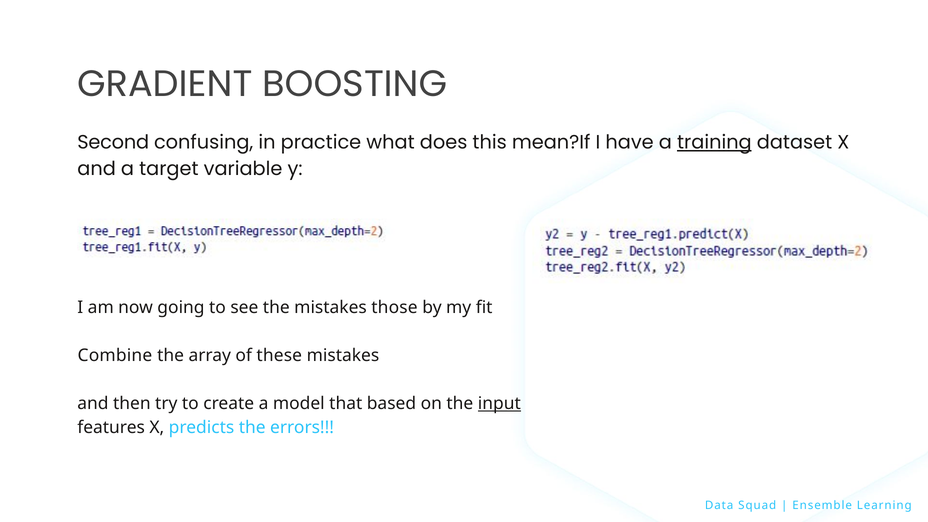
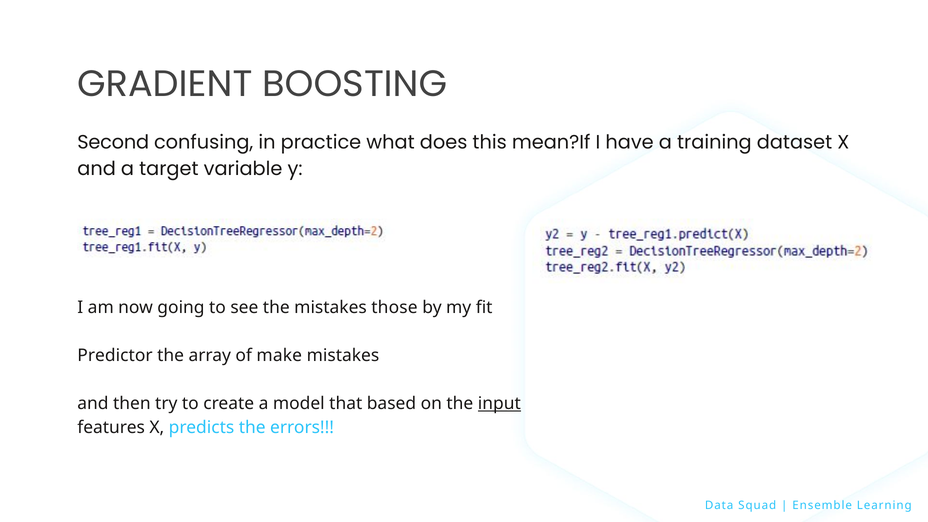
training underline: present -> none (714, 142)
Combine: Combine -> Predictor (115, 355)
these: these -> make (279, 355)
